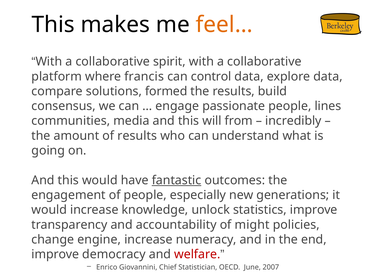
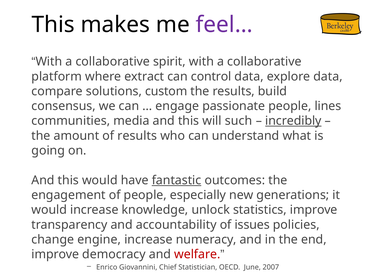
feel… colour: orange -> purple (224, 25)
francis: francis -> extract (144, 76)
formed: formed -> custom (166, 91)
from: from -> such (239, 121)
incredibly underline: none -> present (293, 121)
might: might -> issues (252, 224)
